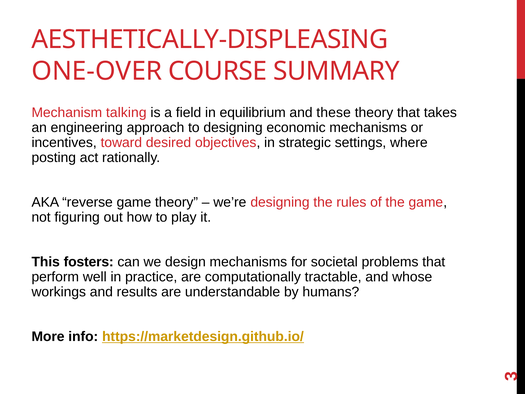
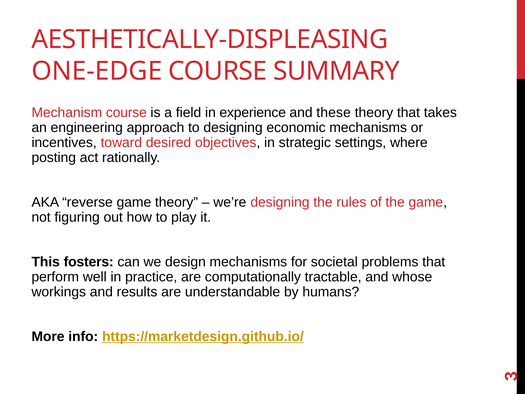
ONE-OVER: ONE-OVER -> ONE-EDGE (97, 71)
Mechanism talking: talking -> course (126, 113)
equilibrium: equilibrium -> experience (253, 113)
